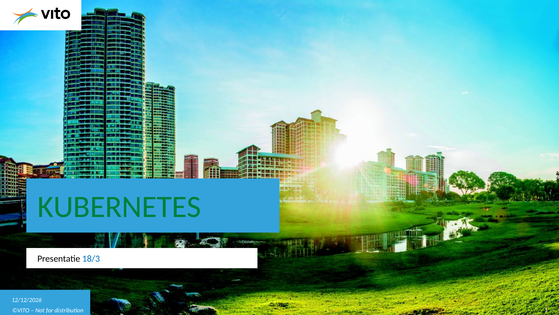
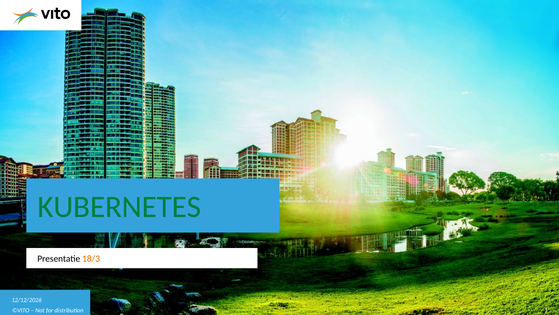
18/3 colour: blue -> orange (91, 258)
